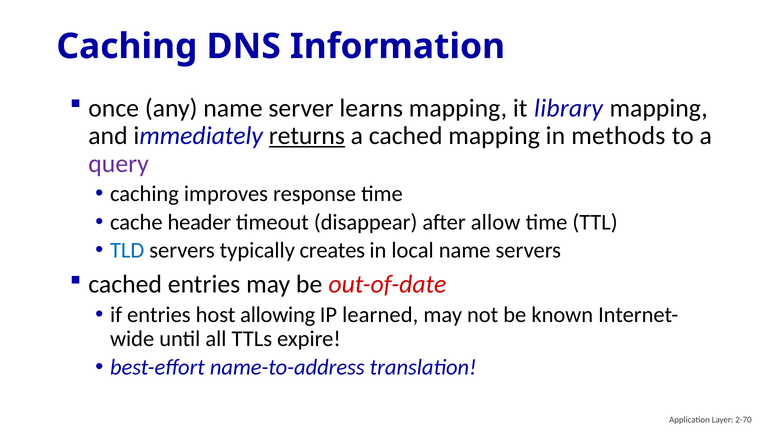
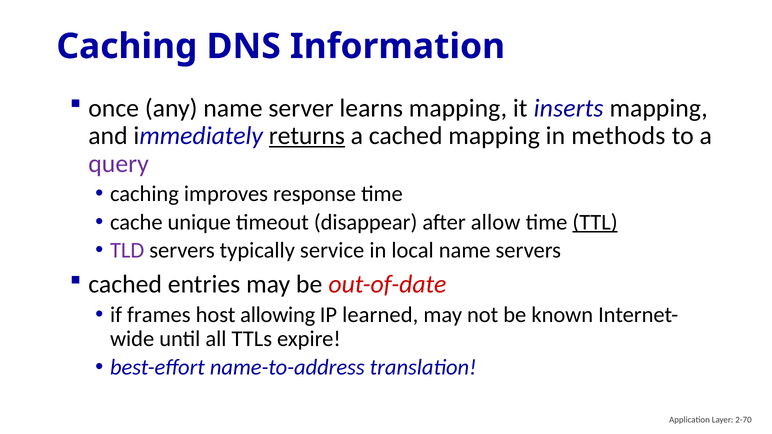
library: library -> inserts (569, 108)
header: header -> unique (199, 222)
TTL underline: none -> present (595, 222)
TLD colour: blue -> purple (127, 251)
creates: creates -> service (332, 251)
if entries: entries -> frames (159, 315)
